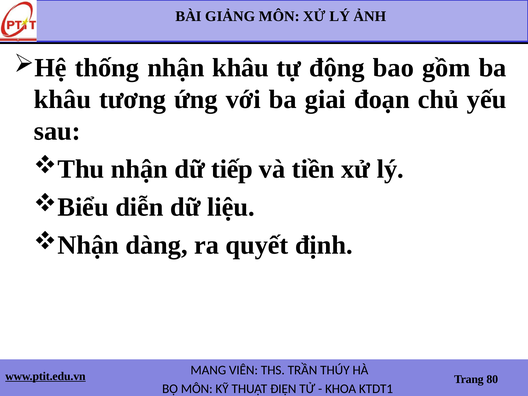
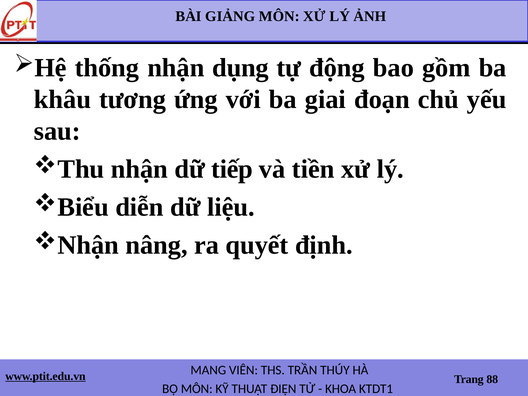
nhận khâu: khâu -> dụng (241, 68)
dàng: dàng -> nâng (157, 245)
80: 80 -> 88 (492, 379)
